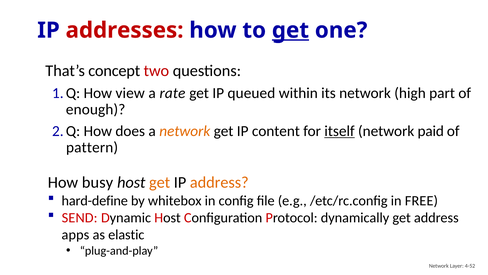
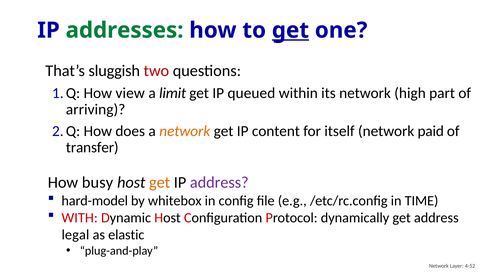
addresses colour: red -> green (125, 30)
concept: concept -> sluggish (114, 71)
rate: rate -> limit (173, 93)
enough: enough -> arriving (96, 109)
itself underline: present -> none (340, 131)
pattern: pattern -> transfer (92, 147)
address colour: orange -> purple (219, 182)
hard-define: hard-define -> hard-model (95, 200)
FREE: FREE -> TIME (421, 200)
SEND: SEND -> WITH (80, 217)
apps: apps -> legal (75, 235)
